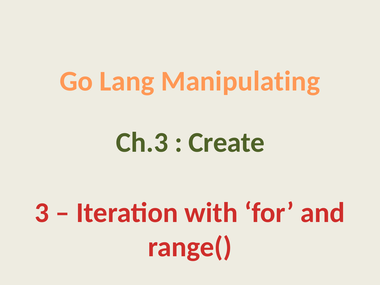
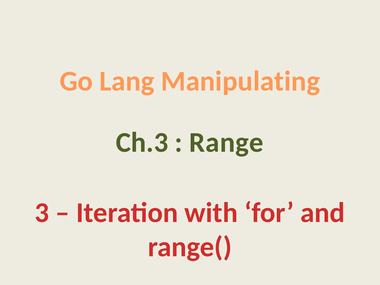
Create: Create -> Range (226, 142)
